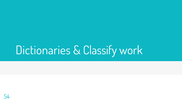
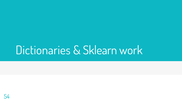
Classify: Classify -> Sklearn (100, 51)
